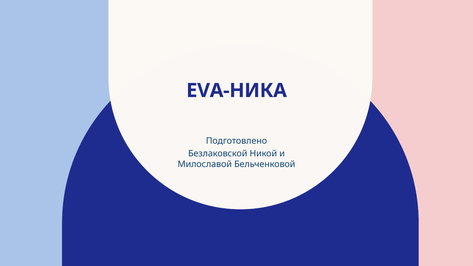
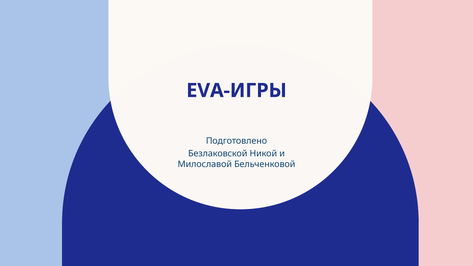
EVA-НИКА: EVA-НИКА -> EVA-ИГРЫ (237, 91)
